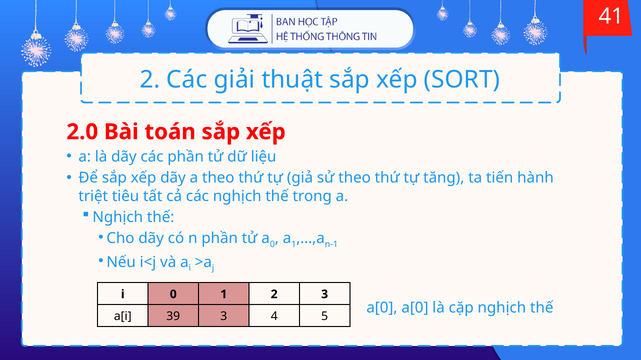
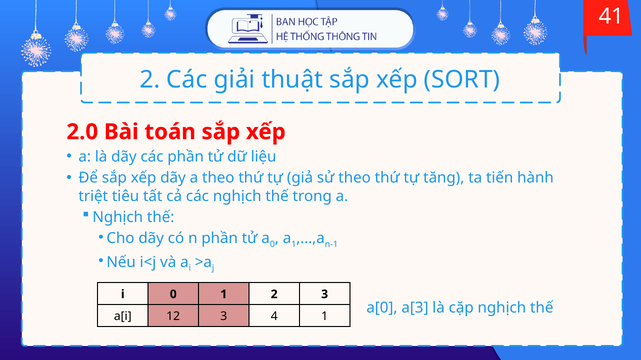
a[0 a[0: a[0 -> a[3 (415, 308)
39: 39 -> 12 (173, 317)
4 5: 5 -> 1 (325, 317)
